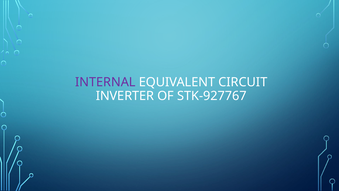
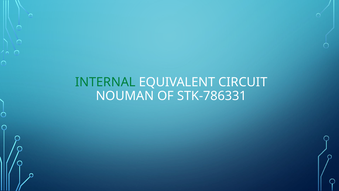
INTERNAL colour: purple -> green (105, 82)
INVERTER: INVERTER -> NOUMAN (125, 96)
STK-927767: STK-927767 -> STK-786331 (212, 96)
